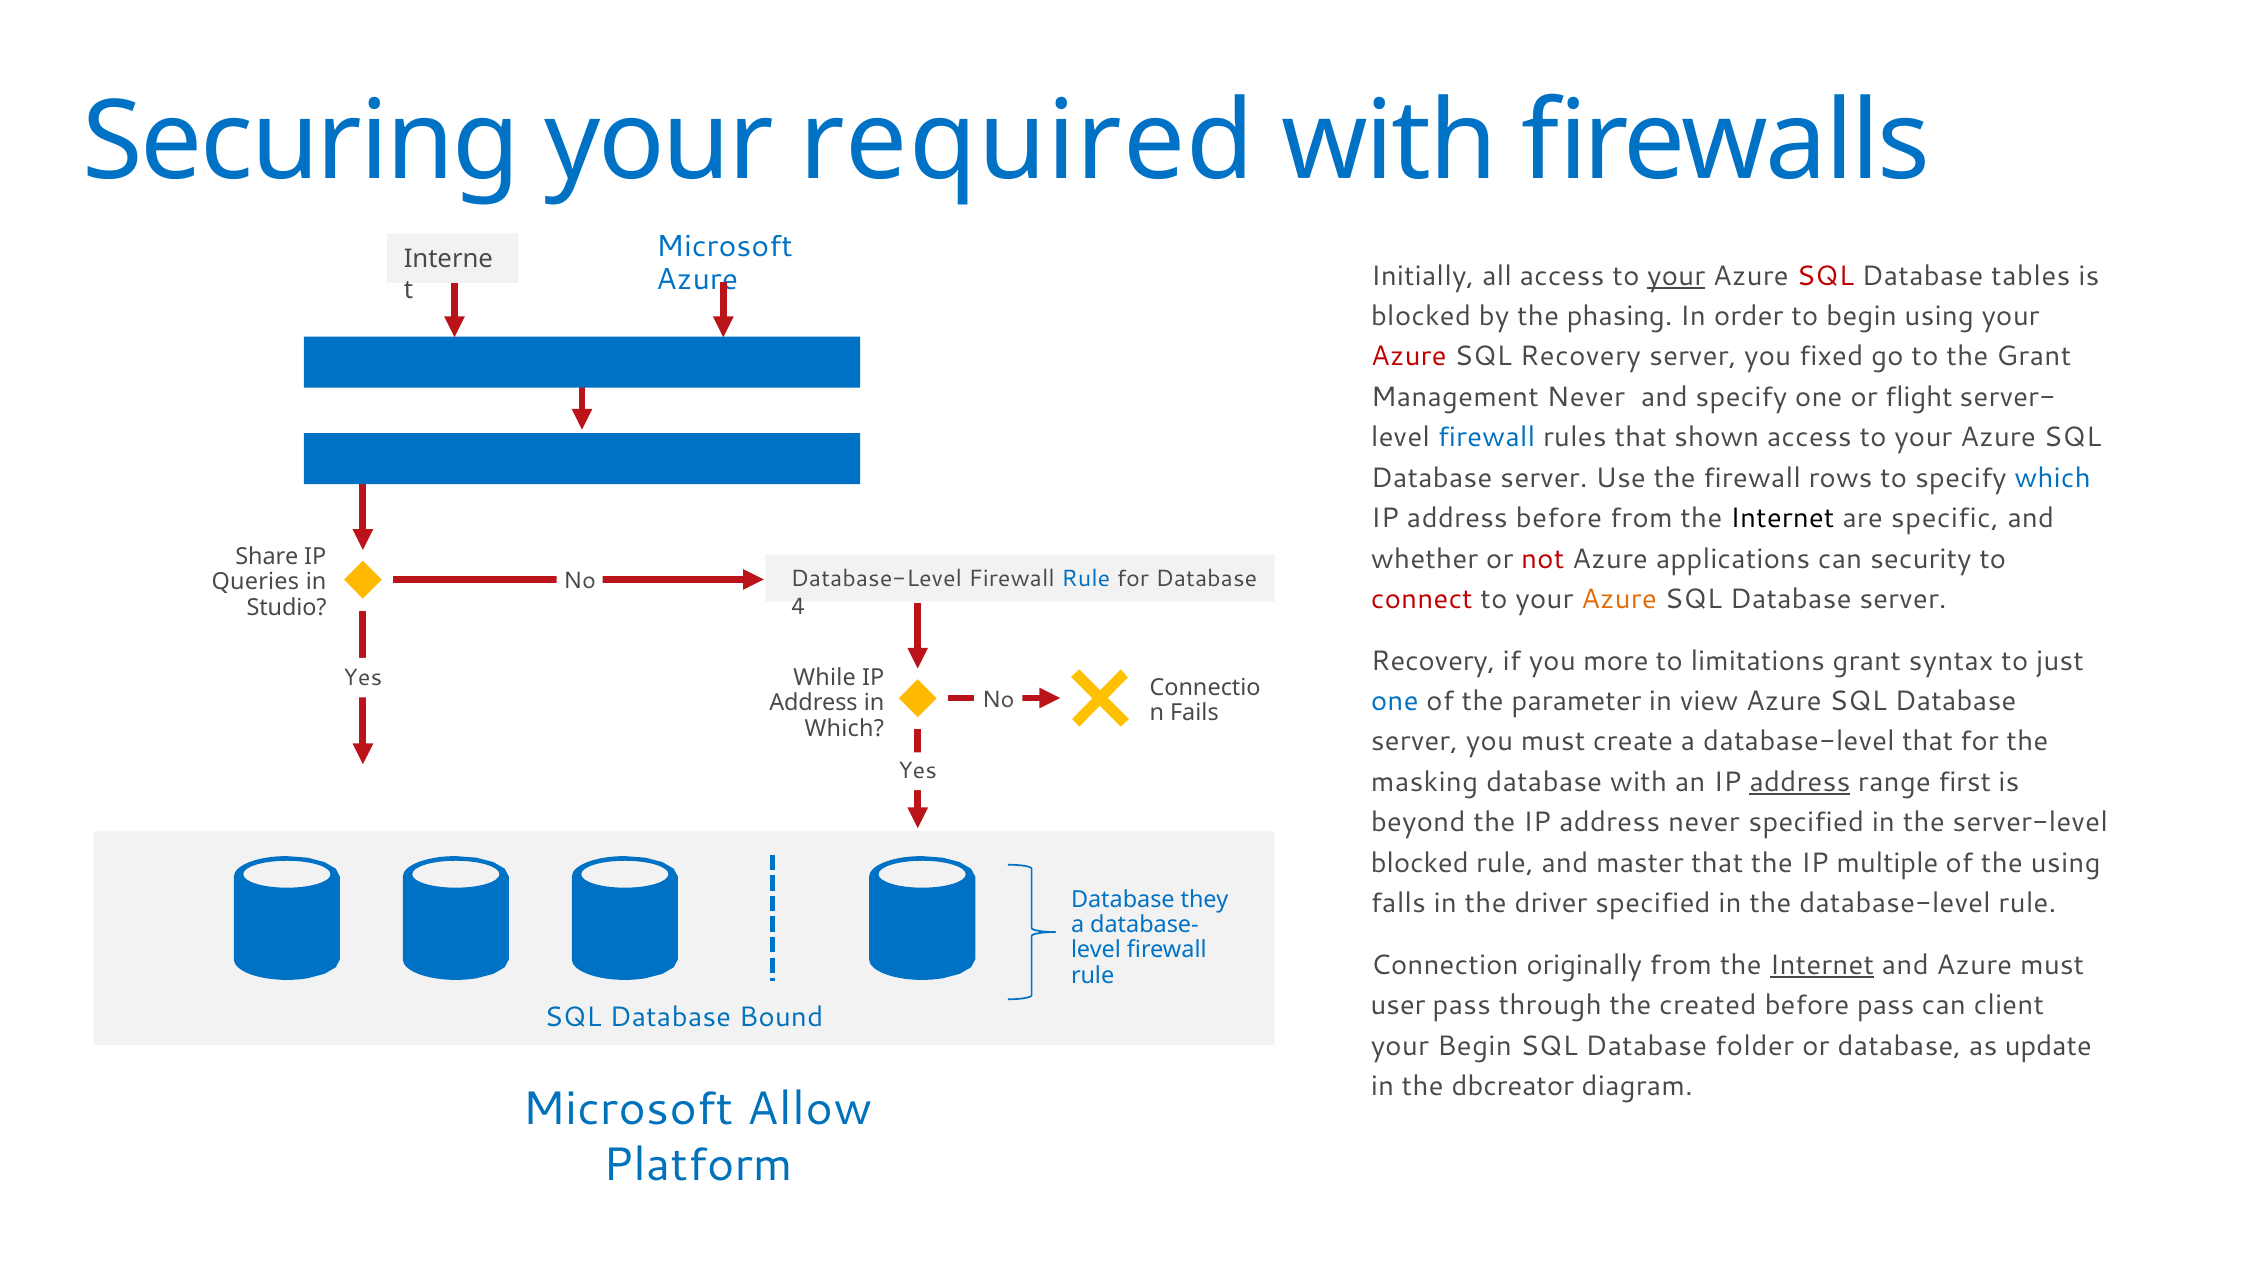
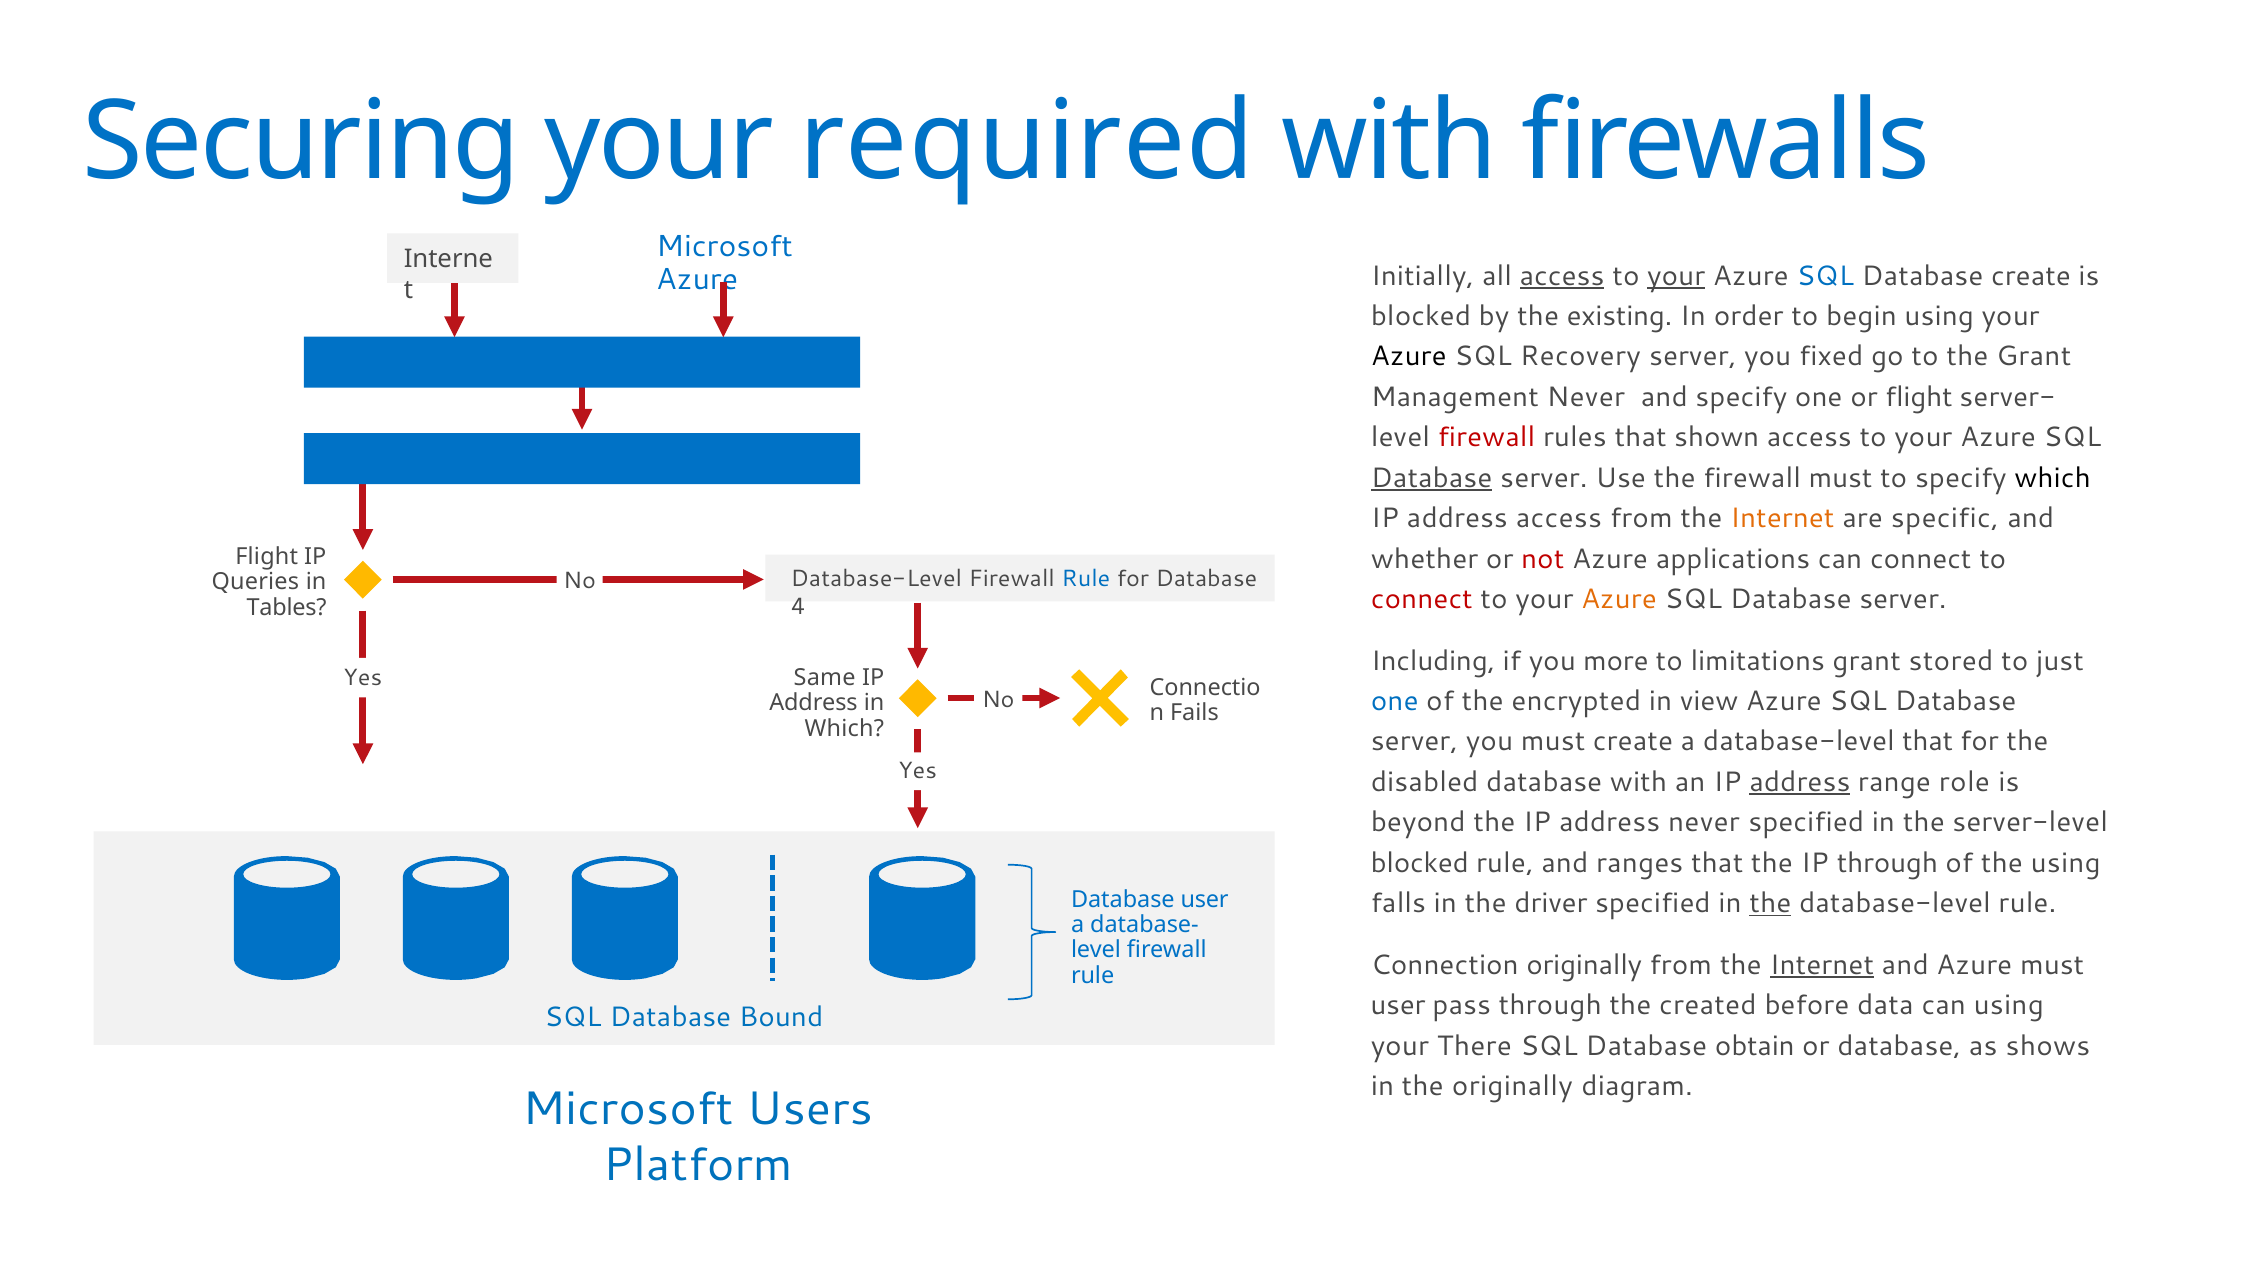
access underline: none -> present (1562, 276)
SQL colour: red -> blue (1825, 276)
Database tables: tables -> create (2031, 276)
phasing: phasing -> existing (1620, 316)
Azure colour: red -> black (1409, 357)
firewall colour: blue -> red (1487, 438)
Database underline: none -> present (1432, 478)
firewall rows: rows -> must (1841, 478)
which colour: blue -> black (2053, 478)
address before: before -> access (1559, 519)
Internet colour: black -> orange (1782, 519)
can security: security -> connect (1921, 559)
Share: Share -> Flight (267, 557)
Studio: Studio -> Tables (287, 608)
Recovery: Recovery -> Including (1433, 661)
syntax: syntax -> stored (1951, 661)
While: While -> Same (825, 678)
parameter: parameter -> encrypted (1576, 702)
masking: masking -> disabled (1425, 782)
first: first -> role (1965, 782)
master: master -> ranges (1640, 863)
IP multiple: multiple -> through (1887, 863)
the underline: none -> present (1770, 904)
Database they: they -> user (1205, 900)
before pass: pass -> data (1885, 1006)
can client: client -> using (2009, 1006)
your Begin: Begin -> There (1474, 1046)
folder: folder -> obtain (1755, 1046)
update: update -> shows (2048, 1046)
the dbcreator: dbcreator -> originally (1512, 1087)
Allow: Allow -> Users (810, 1109)
